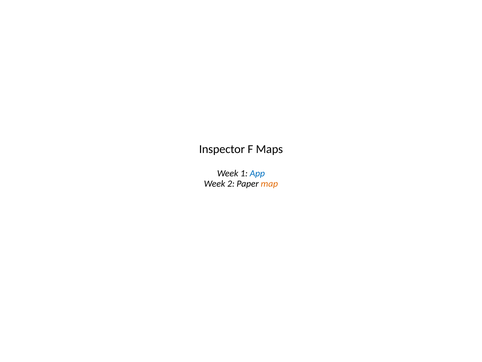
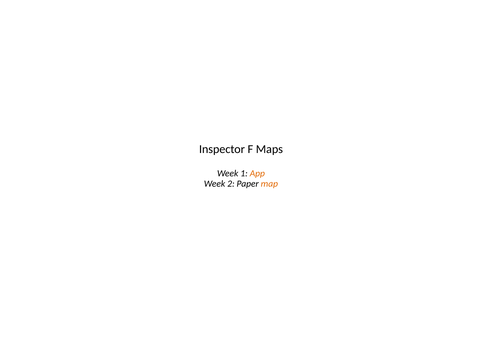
App colour: blue -> orange (257, 173)
